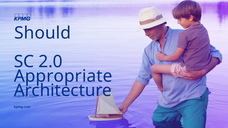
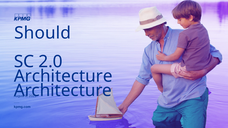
Appropriate: Appropriate -> Architecture (63, 76)
